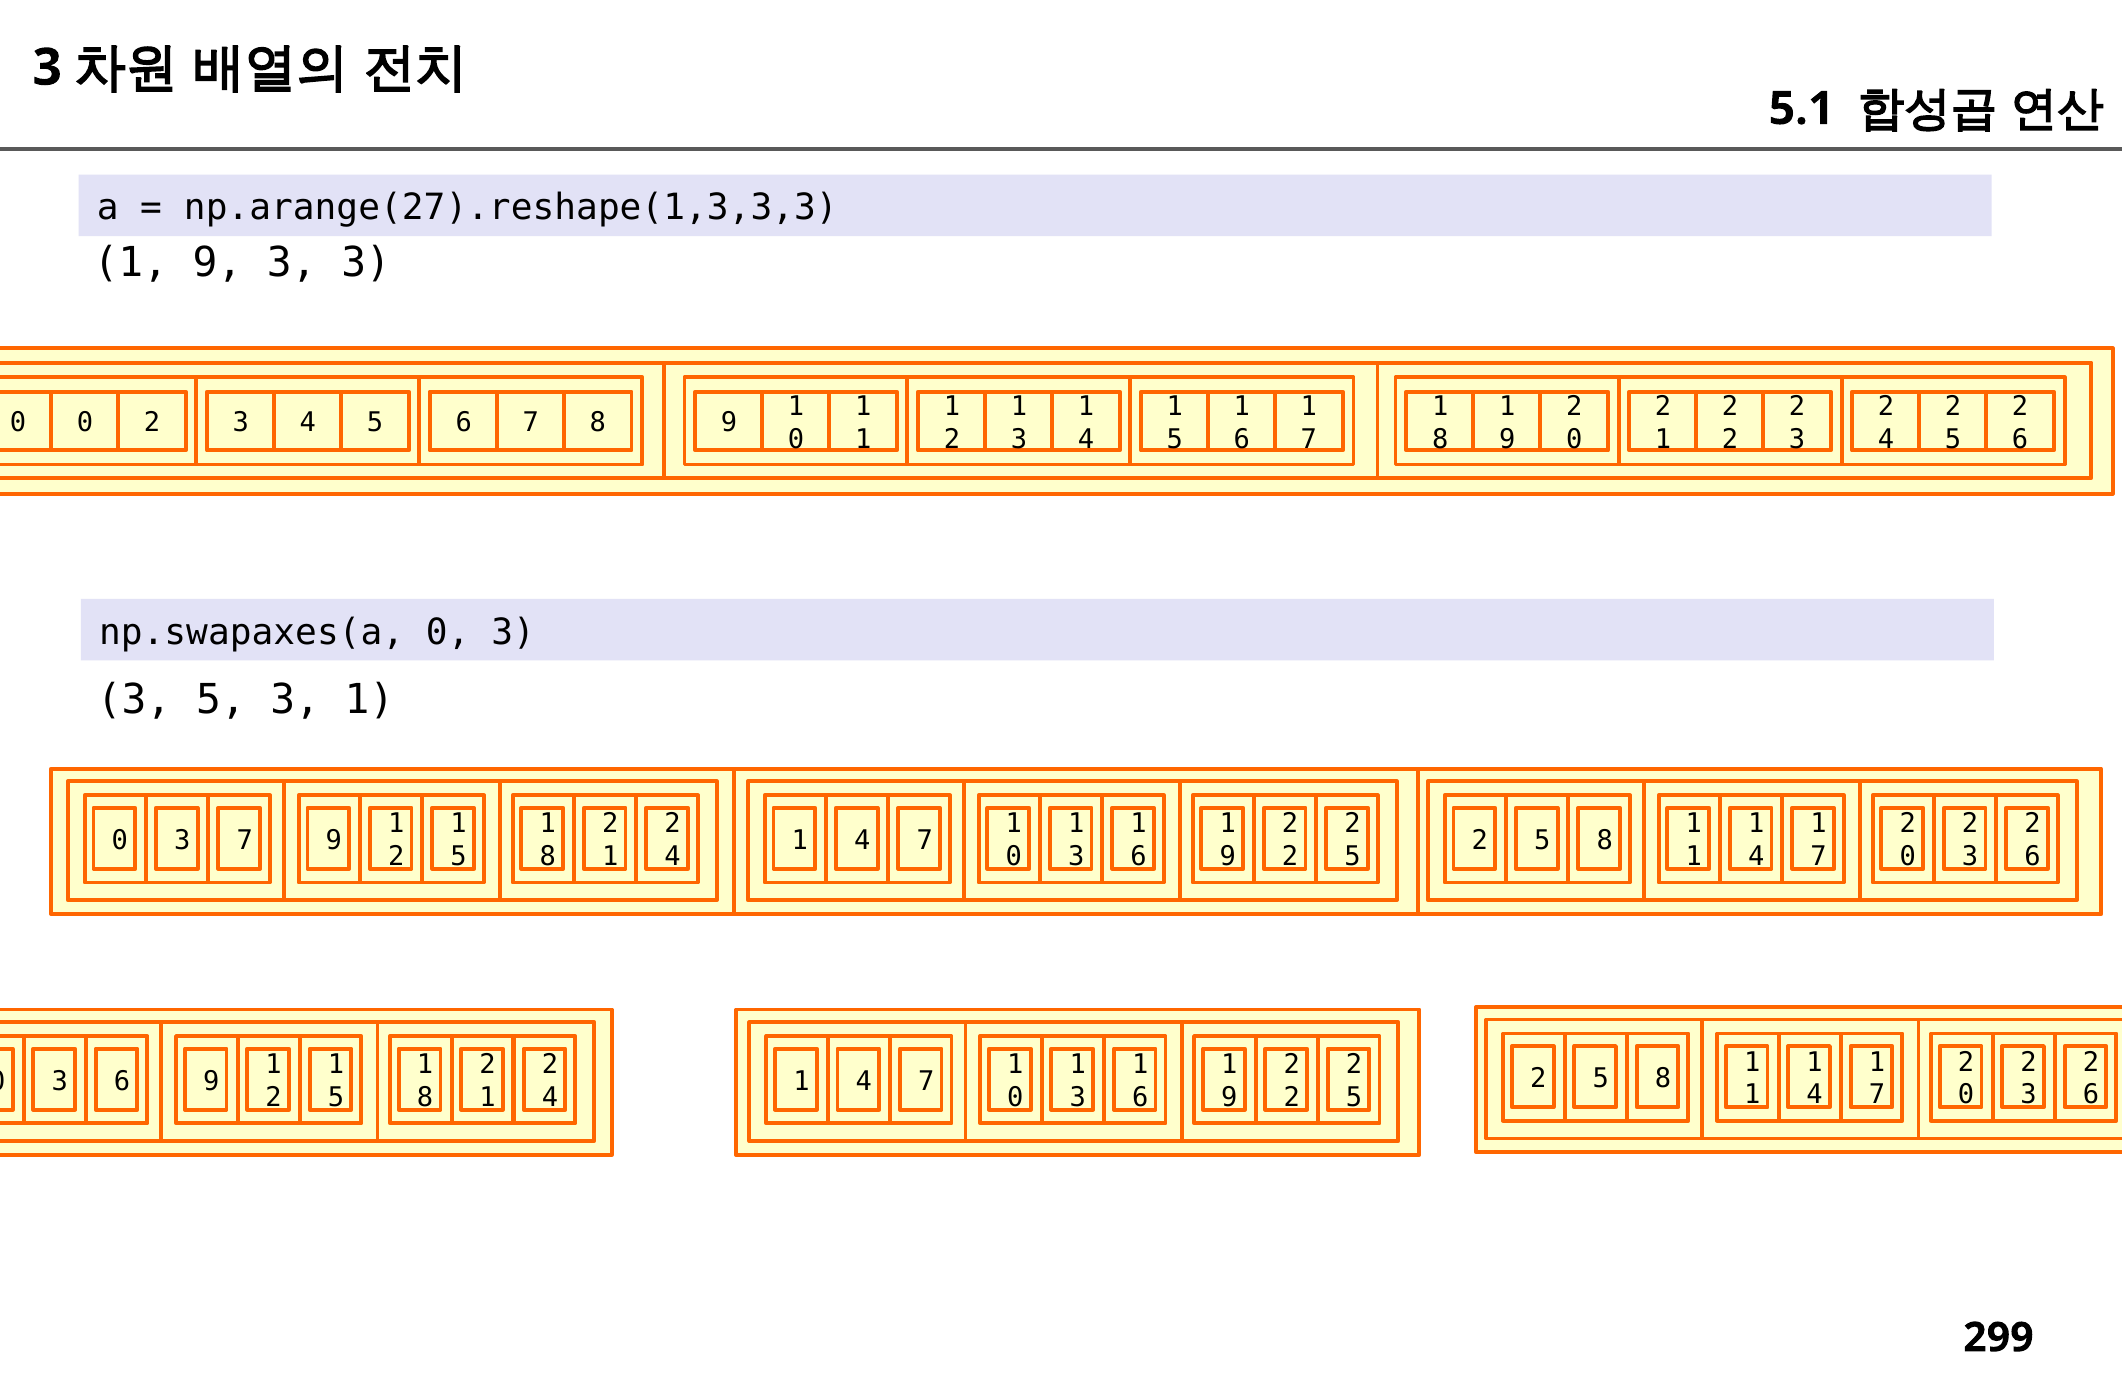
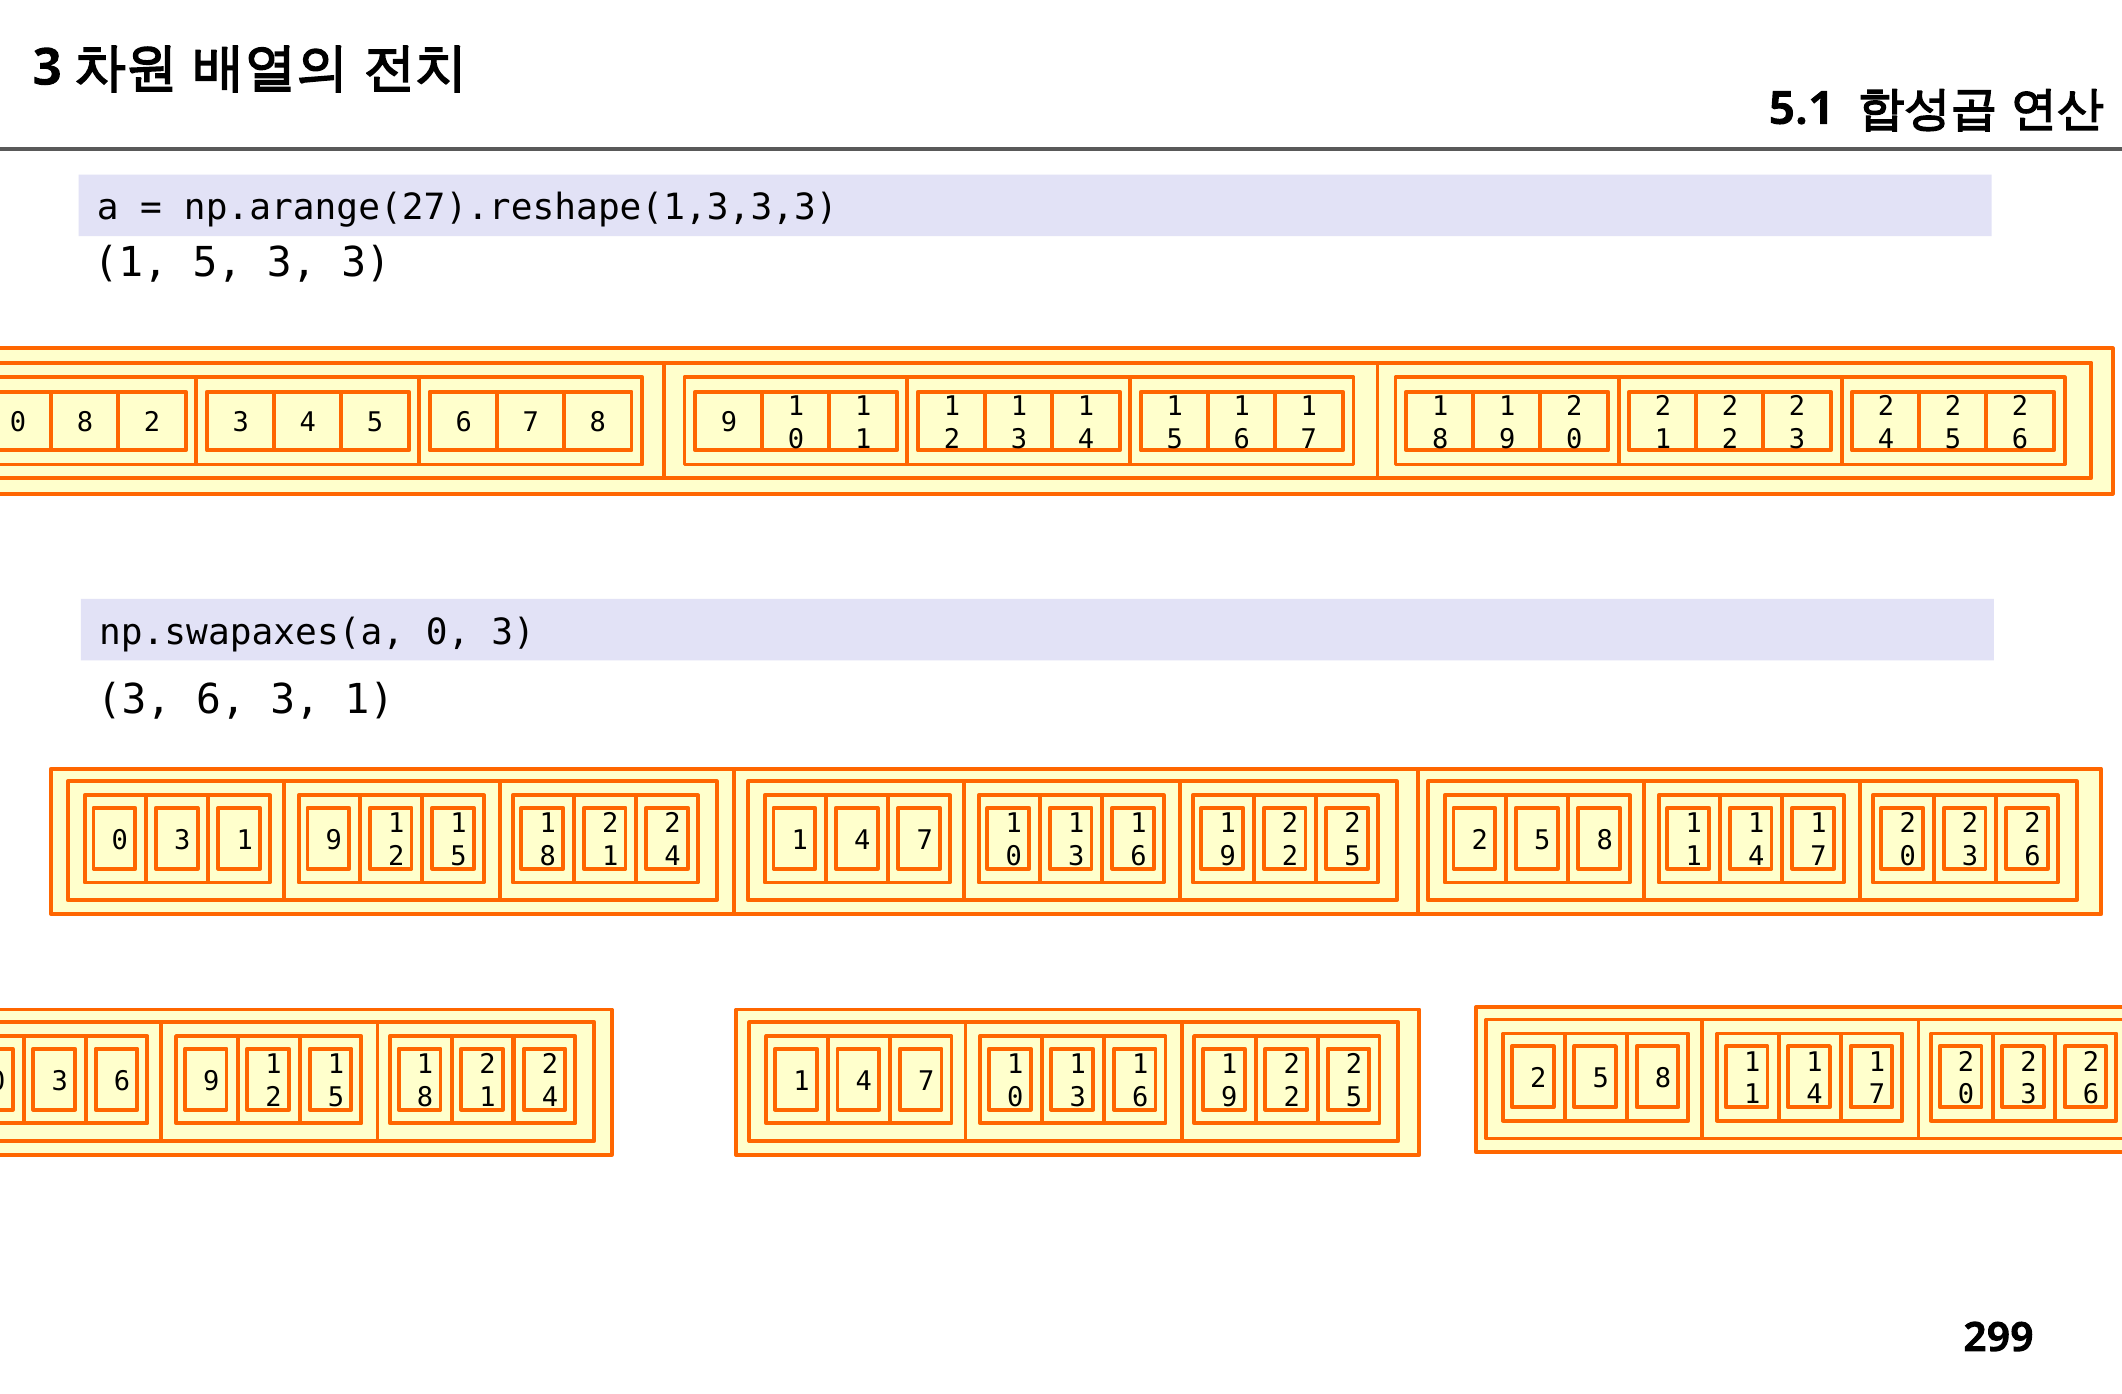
9: 9 -> 5 (217, 263)
0 0: 0 -> 8 (85, 423)
5: 5 -> 6 (221, 699)
0 3 7: 7 -> 1 (245, 840)
